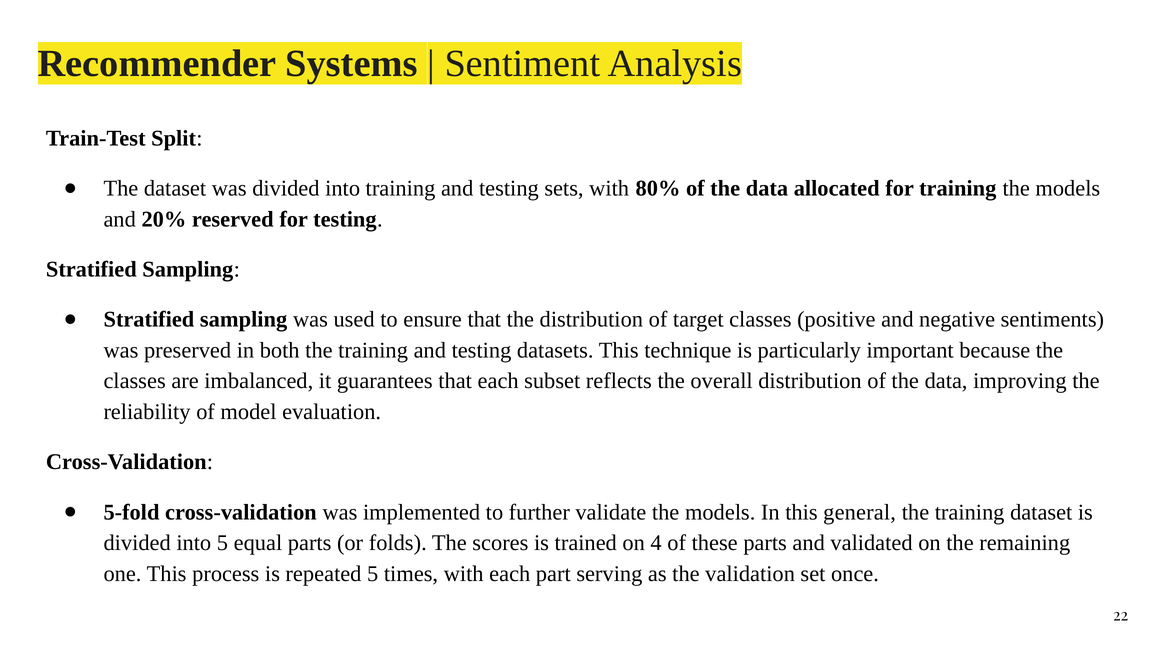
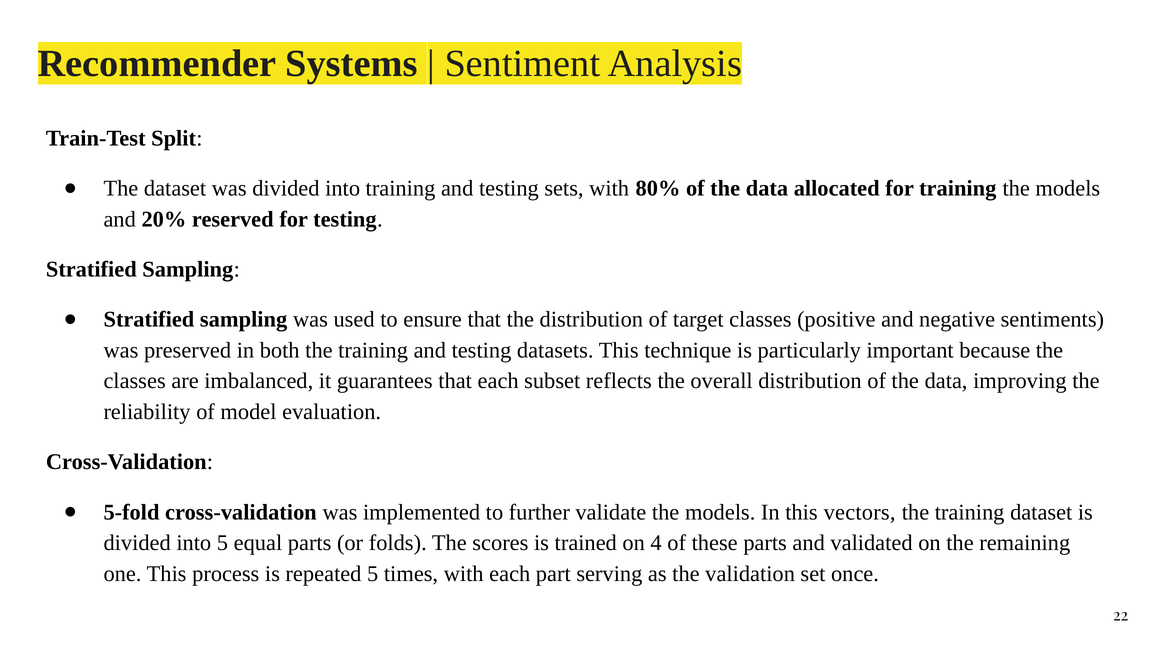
general: general -> vectors (860, 512)
